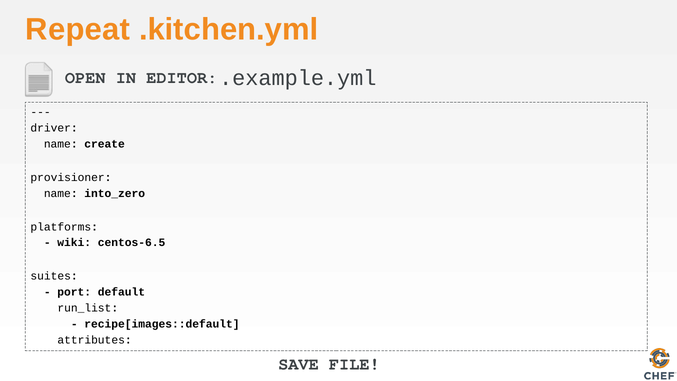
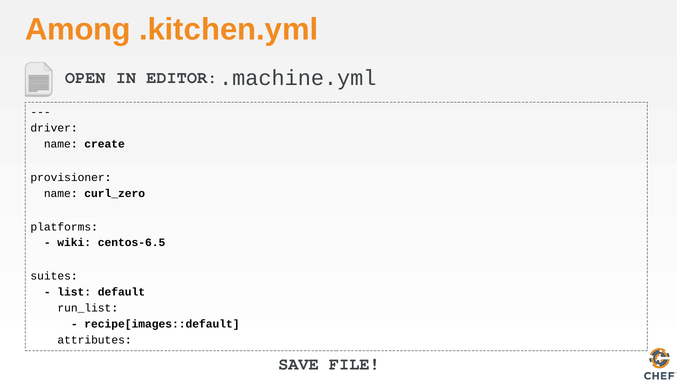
Repeat: Repeat -> Among (78, 29)
.example.yml: .example.yml -> .machine.yml (298, 78)
into_zero: into_zero -> curl_zero (115, 193)
port: port -> list (74, 292)
